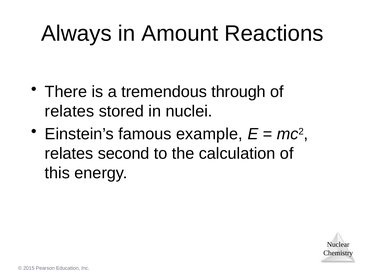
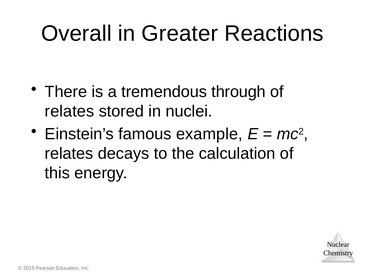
Always: Always -> Overall (76, 33)
Amount: Amount -> Greater (180, 33)
second: second -> decays (124, 153)
